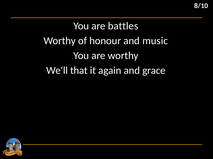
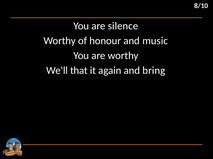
battles: battles -> silence (123, 26)
grace: grace -> bring (154, 71)
